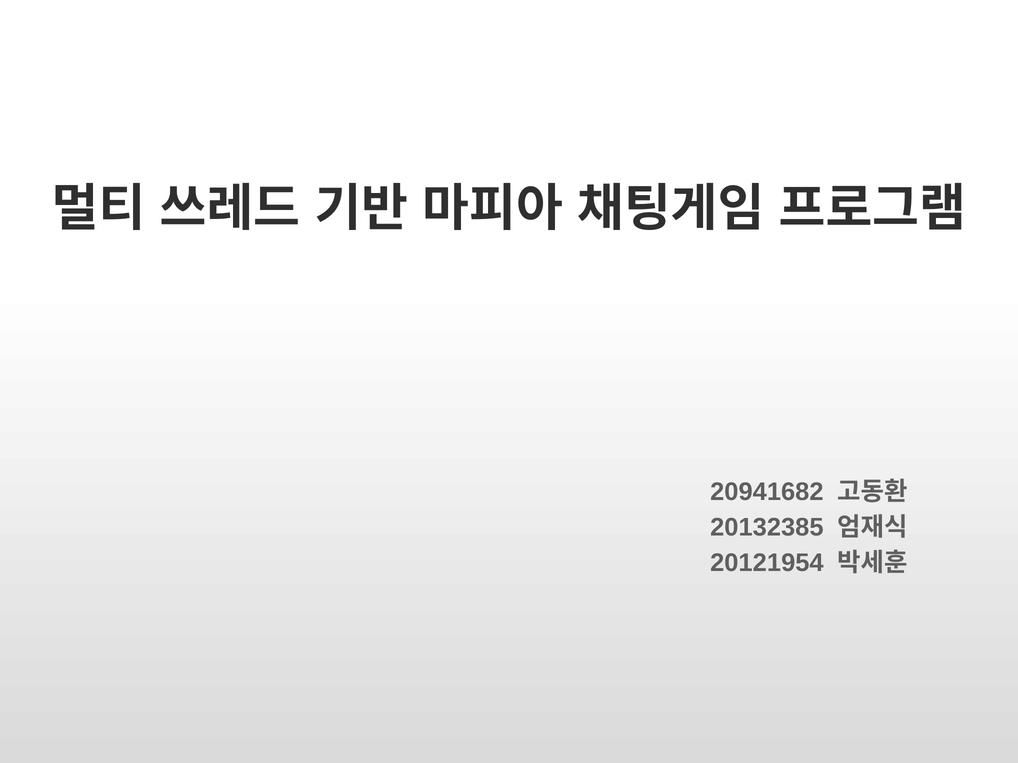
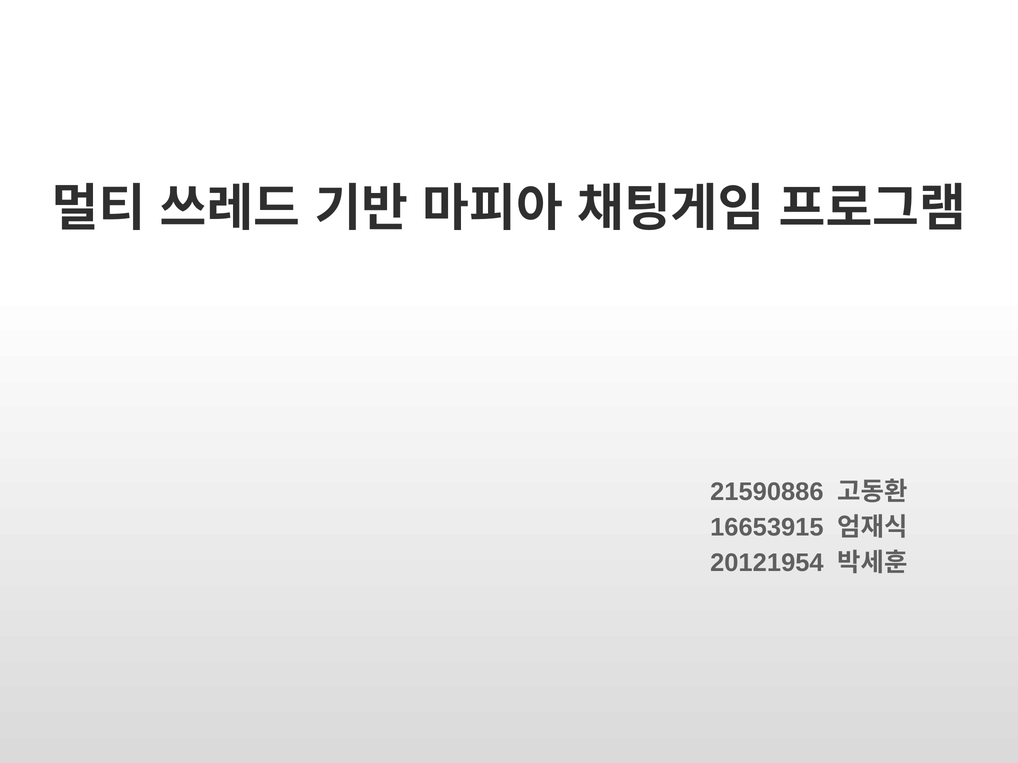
20941682: 20941682 -> 21590886 (767, 492)
20132385: 20132385 -> 16653915 (767, 528)
